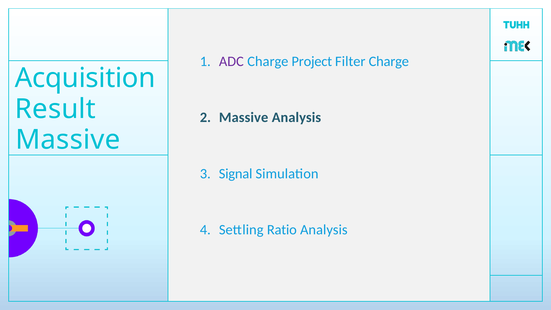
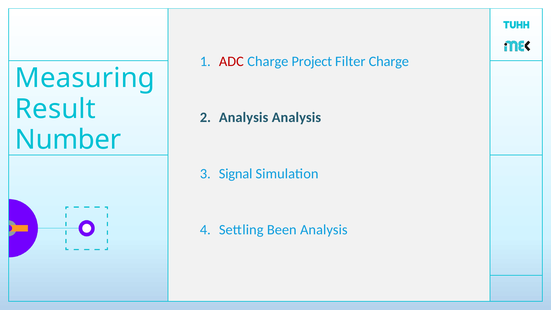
ADC colour: purple -> red (231, 61)
Acquisition: Acquisition -> Measuring (85, 78)
Massive: Massive -> Analysis (244, 118)
Massive: Massive -> Number (68, 140)
Ratio: Ratio -> Been (282, 230)
